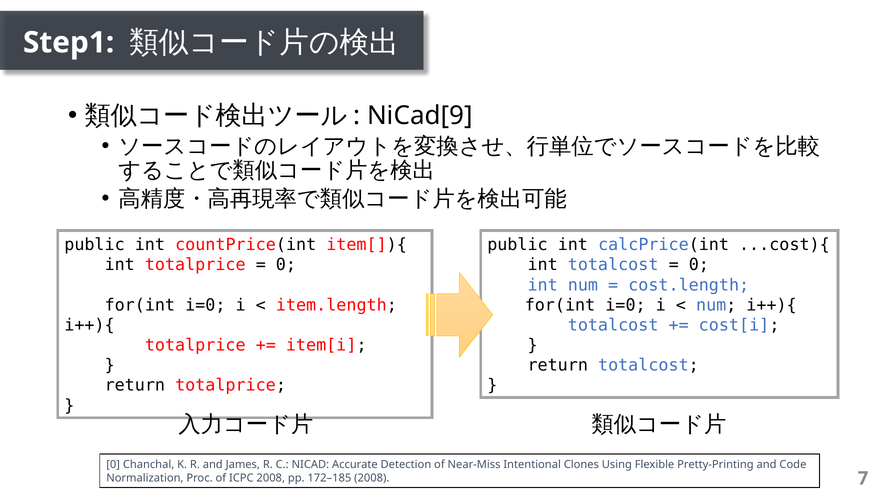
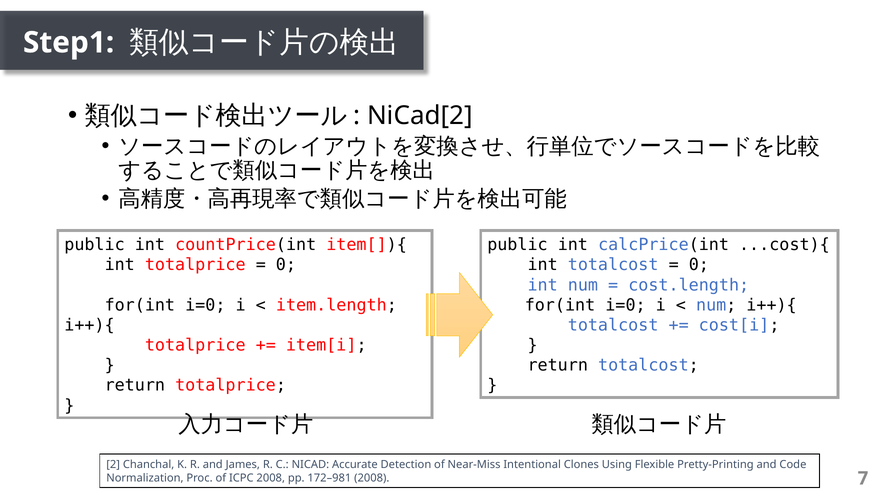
NiCad[9: NiCad[9 -> NiCad[2 (420, 116)
0: 0 -> 2 (113, 465)
172–185: 172–185 -> 172–981 (329, 478)
